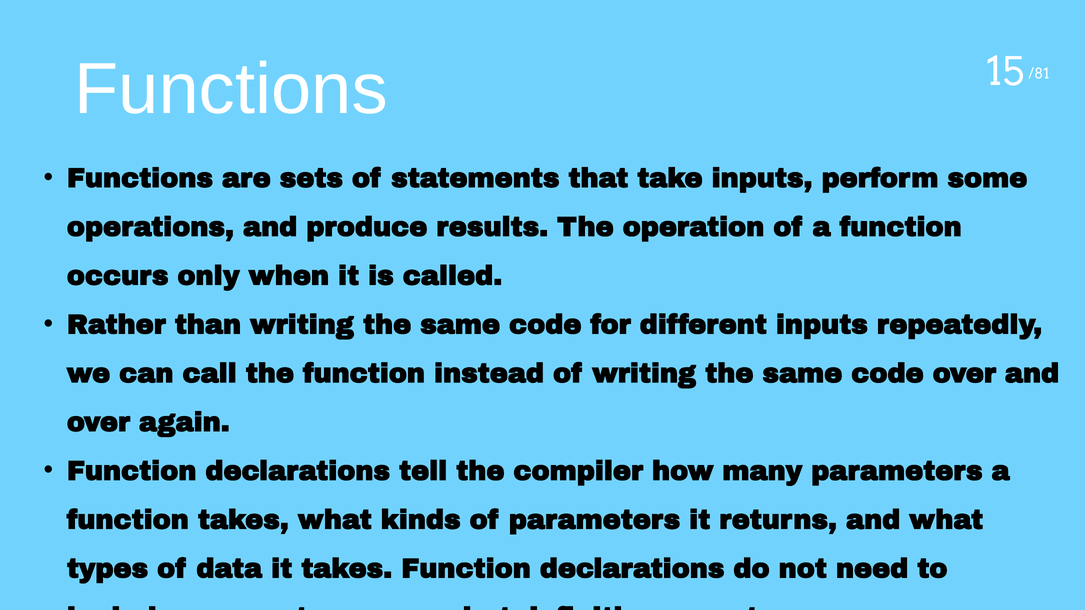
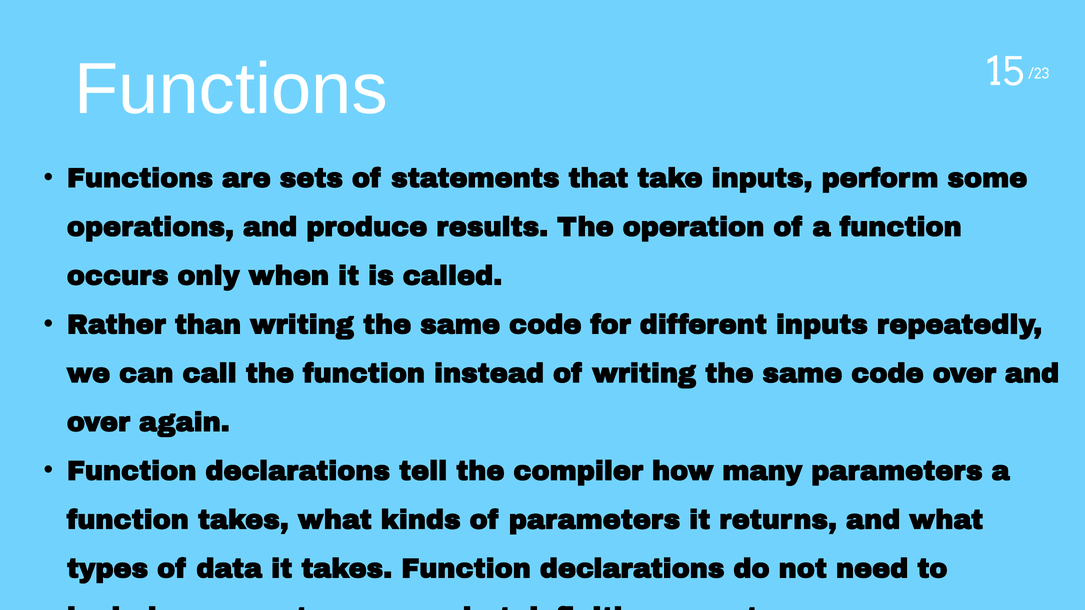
/81: /81 -> /23 (1039, 74)
